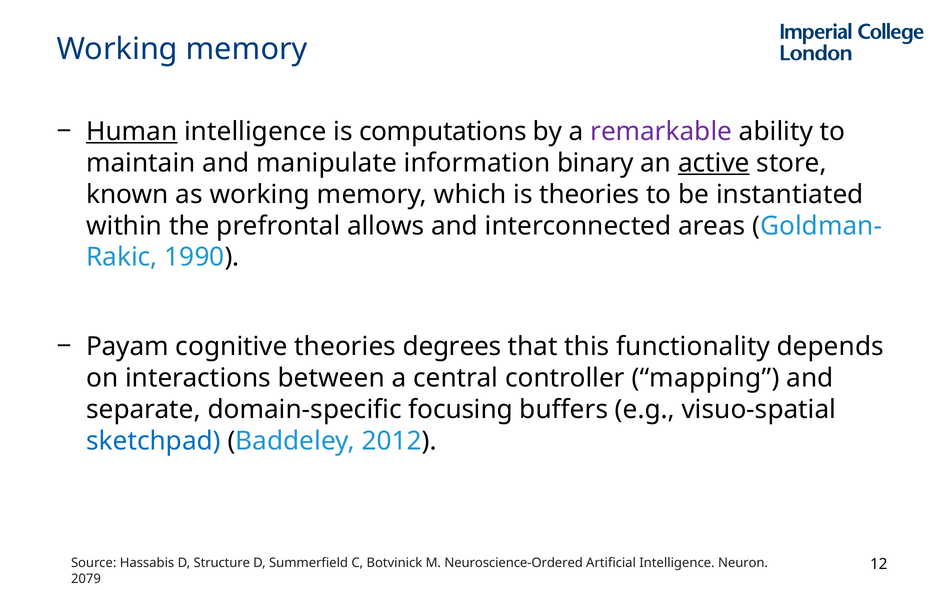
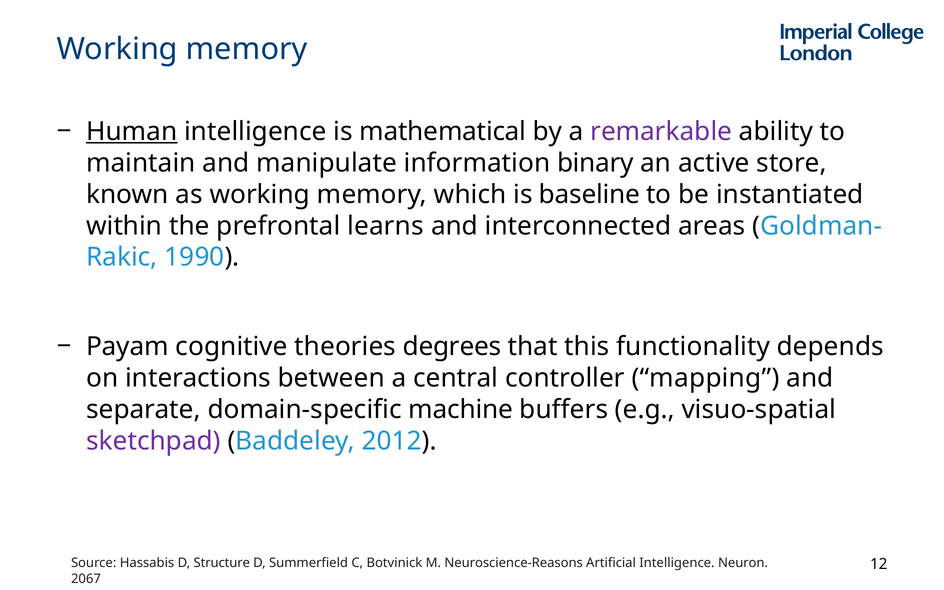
computations: computations -> mathematical (443, 131)
active underline: present -> none (714, 163)
is theories: theories -> baseline (589, 194)
allows: allows -> learns (386, 226)
focusing: focusing -> machine (461, 409)
sketchpad colour: blue -> purple (153, 441)
Neuroscience-Ordered: Neuroscience-Ordered -> Neuroscience-Reasons (514, 563)
2079: 2079 -> 2067 (86, 579)
